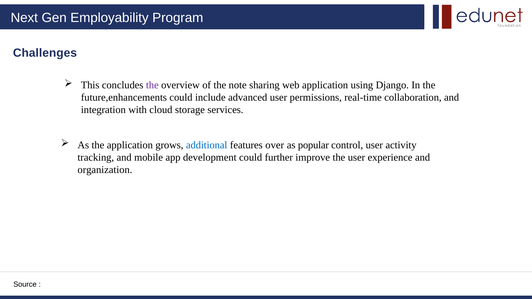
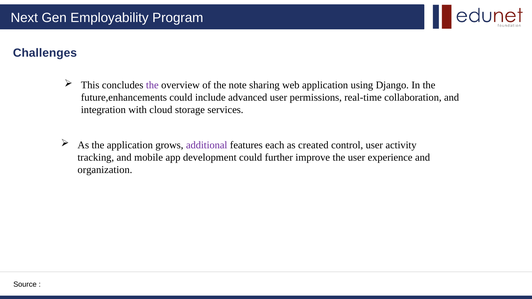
additional colour: blue -> purple (207, 145)
over: over -> each (275, 145)
popular: popular -> created (313, 145)
